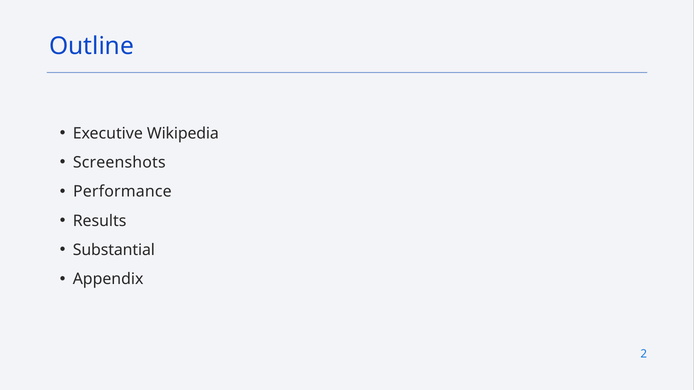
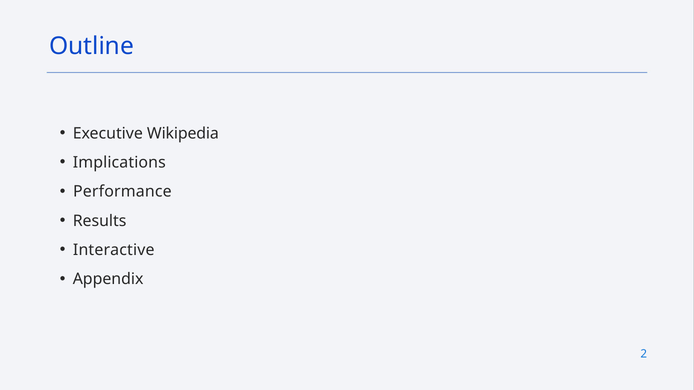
Screenshots: Screenshots -> Implications (119, 163)
Substantial: Substantial -> Interactive (114, 250)
